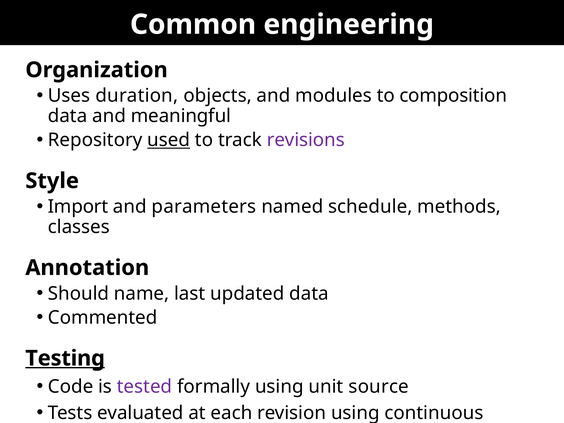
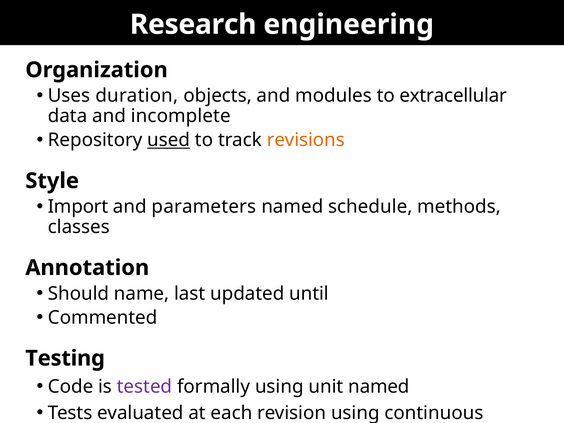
Common: Common -> Research (193, 25)
composition: composition -> extracellular (453, 96)
meaningful: meaningful -> incomplete (181, 116)
revisions colour: purple -> orange (306, 140)
updated data: data -> until (309, 293)
Testing underline: present -> none (65, 358)
unit source: source -> named (379, 387)
